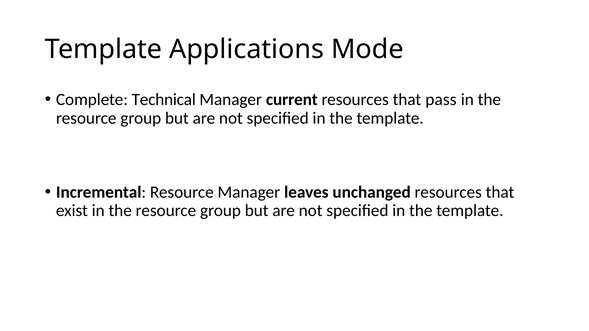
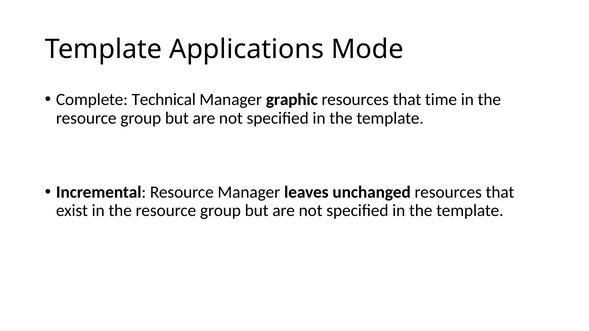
current: current -> graphic (292, 100)
pass: pass -> time (441, 100)
